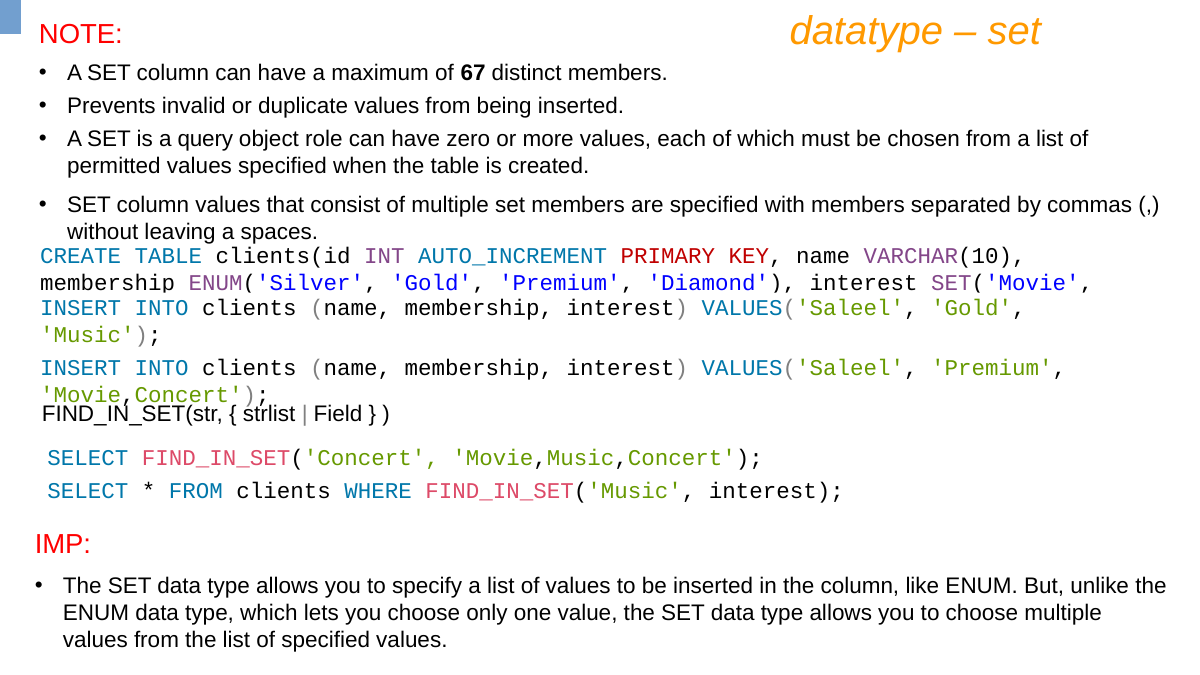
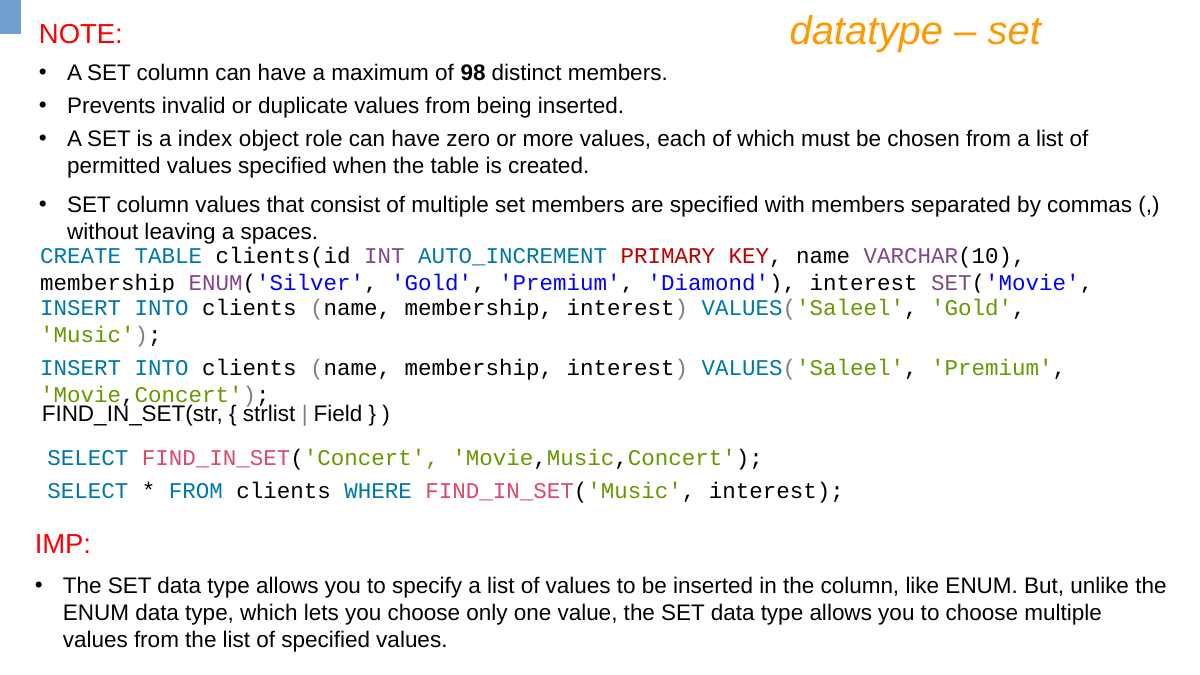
67: 67 -> 98 (473, 73)
query: query -> index (205, 139)
